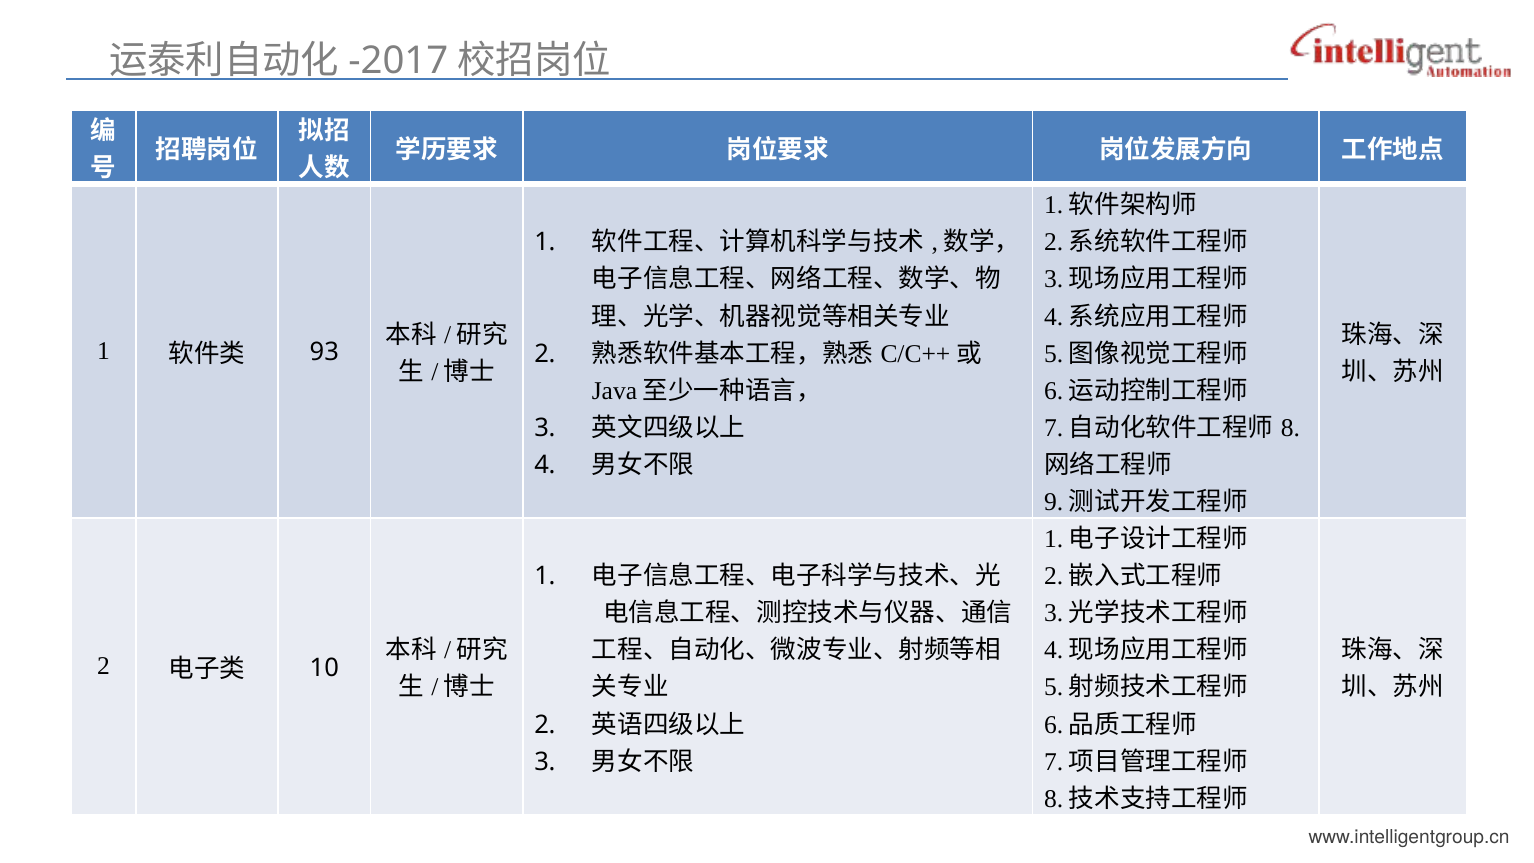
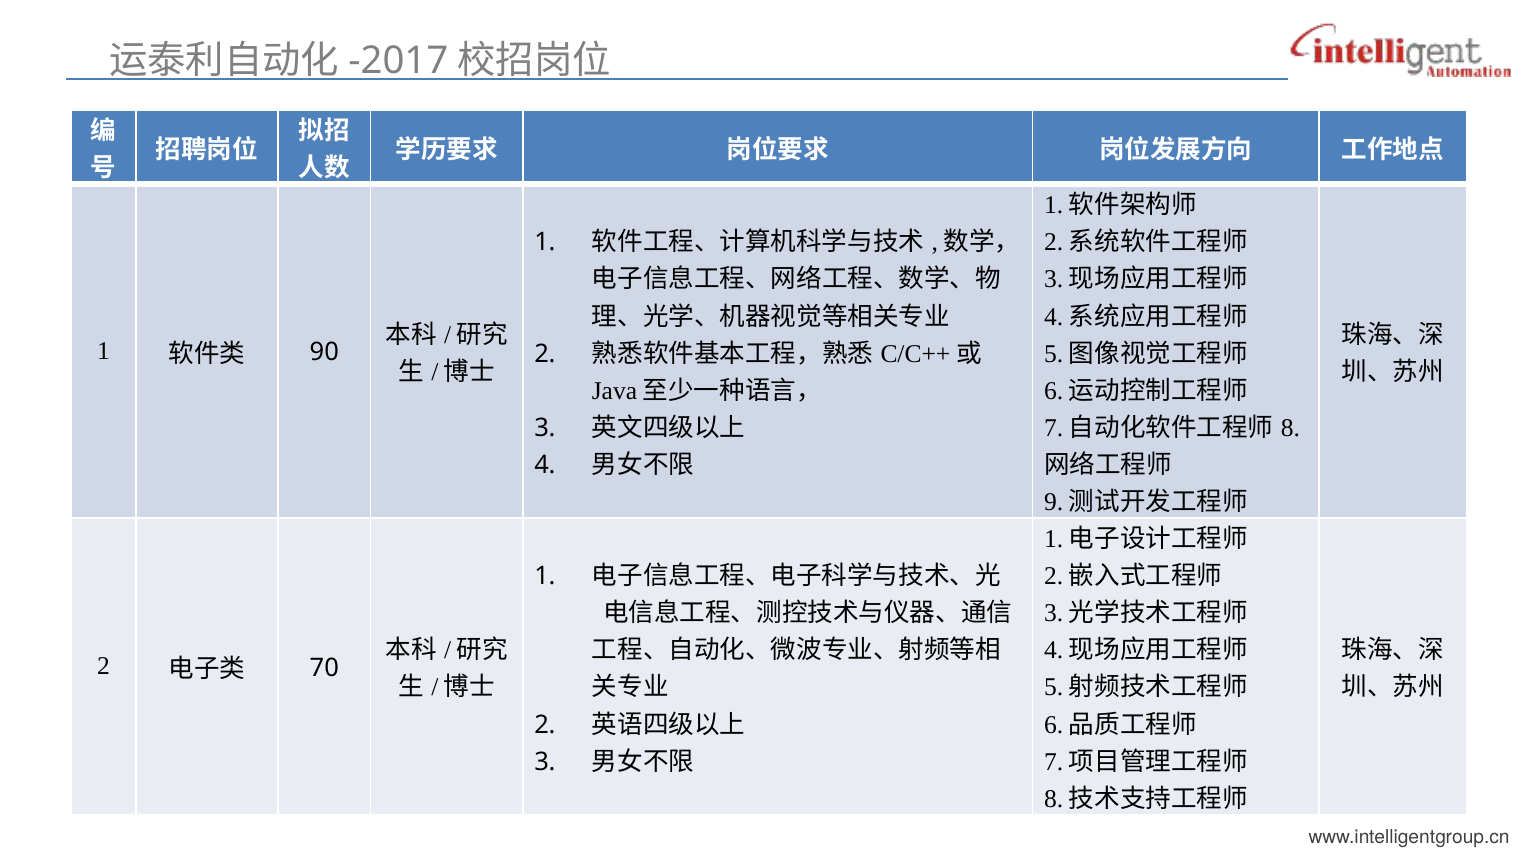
93: 93 -> 90 (324, 352)
10: 10 -> 70 (324, 668)
